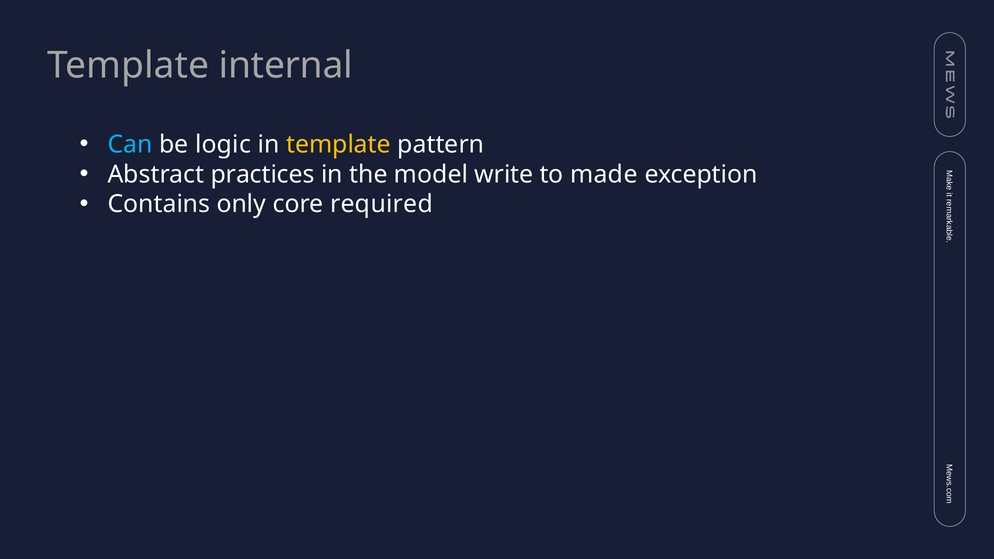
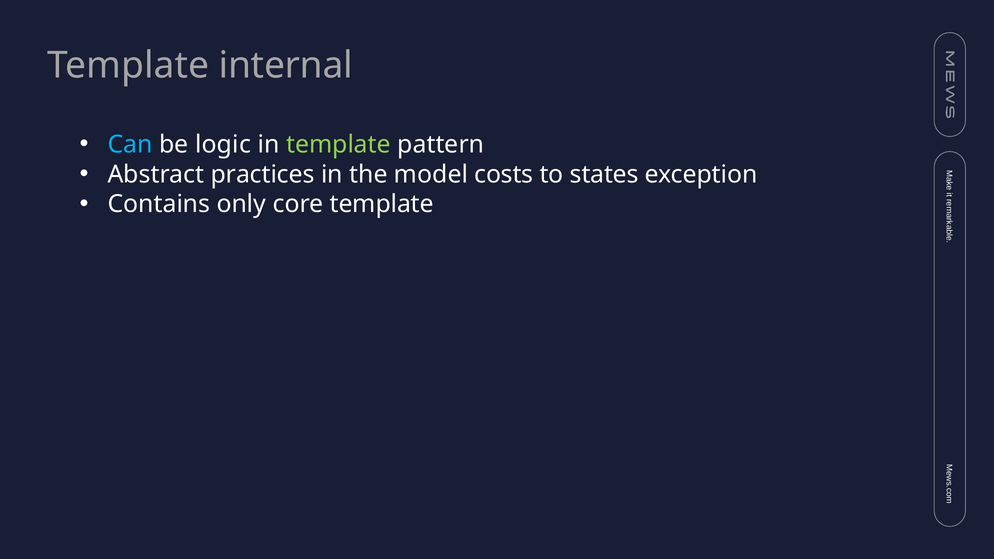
template colour: yellow -> light green (338, 145)
write: write -> costs (504, 174)
made: made -> states (604, 174)
core required: required -> template (382, 204)
